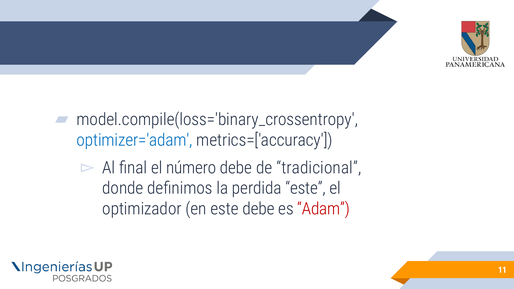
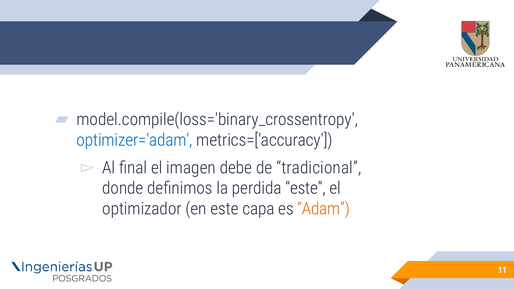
número: número -> imagen (191, 168)
este debe: debe -> capa (259, 209)
Adam colour: red -> orange (324, 209)
